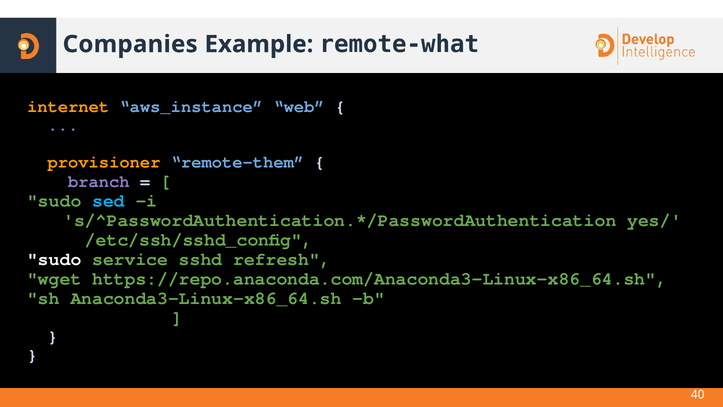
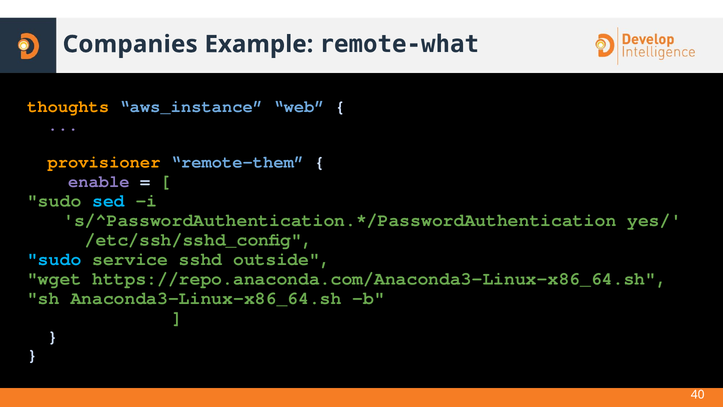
internet: internet -> thoughts (68, 107)
branch: branch -> enable (99, 181)
sudo colour: white -> light blue (54, 259)
refresh: refresh -> outside (282, 259)
